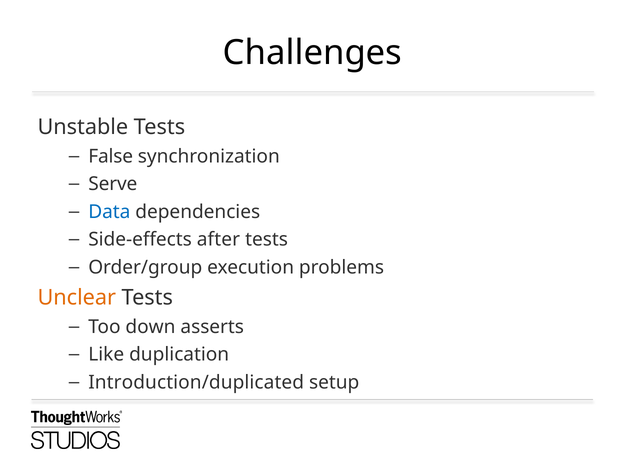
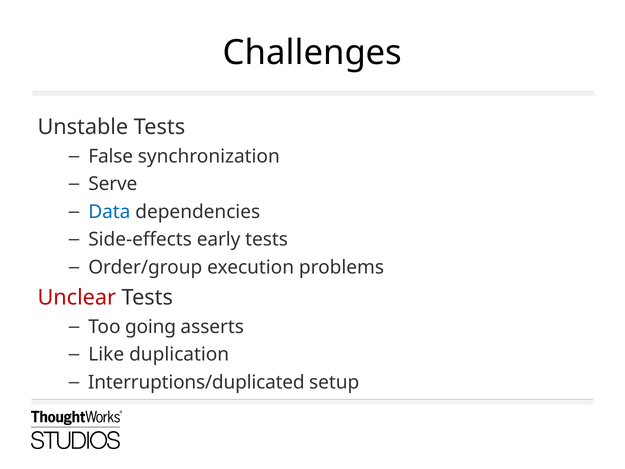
after: after -> early (219, 240)
Unclear colour: orange -> red (77, 298)
down: down -> going (151, 327)
Introduction/duplicated: Introduction/duplicated -> Interruptions/duplicated (196, 382)
